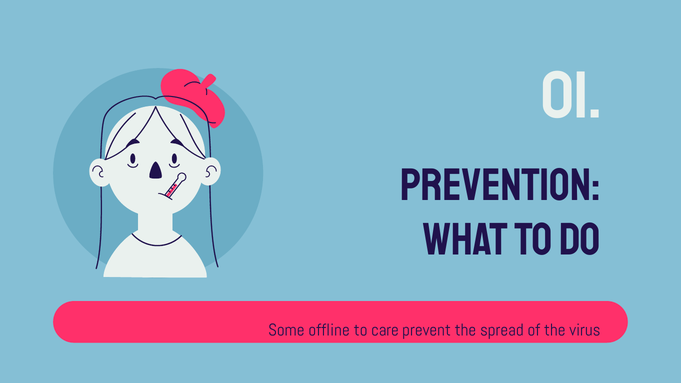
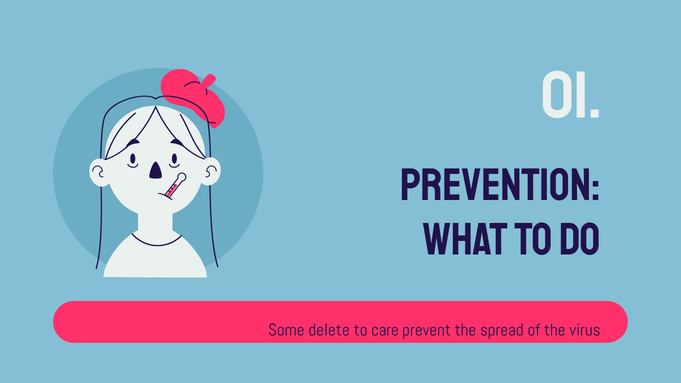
offline: offline -> delete (329, 330)
